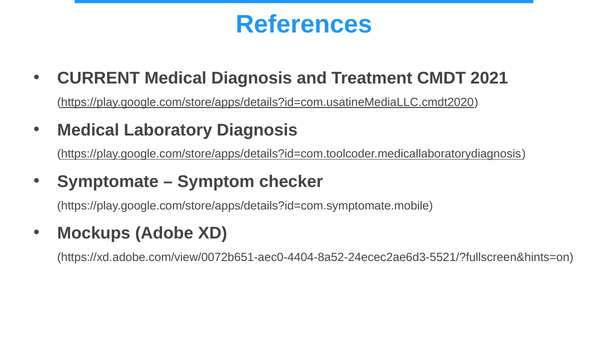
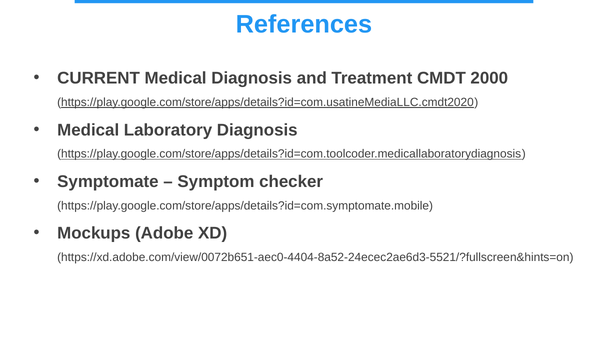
2021: 2021 -> 2000 (489, 78)
